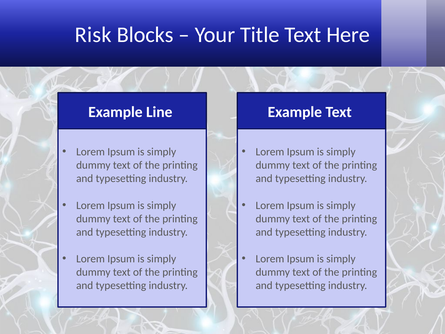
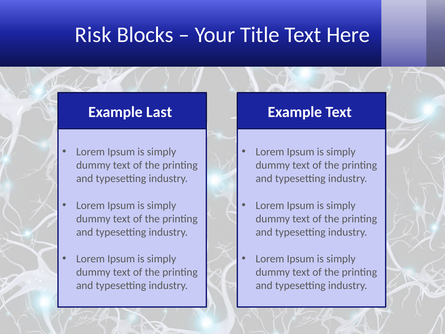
Line: Line -> Last (159, 112)
